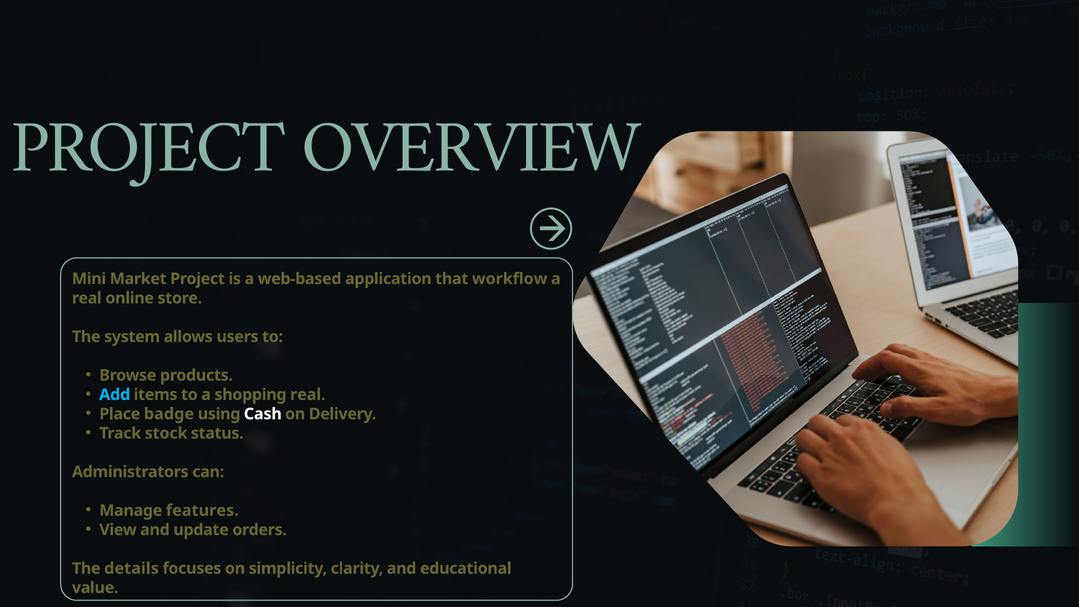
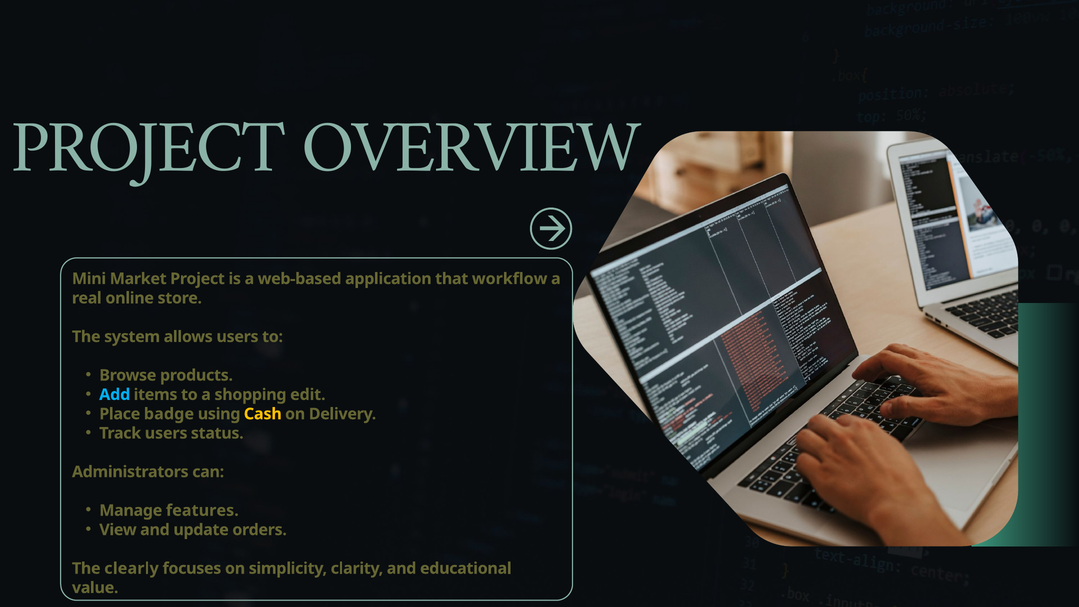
shopping real: real -> edit (308, 395)
Cash colour: white -> yellow (263, 414)
Track stock: stock -> users (166, 433)
details: details -> clearly (132, 568)
